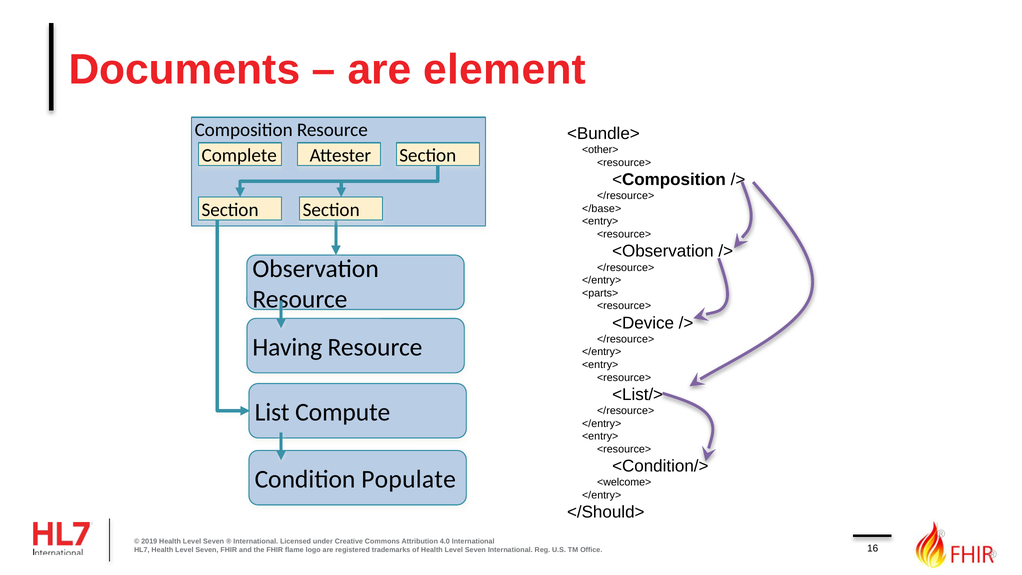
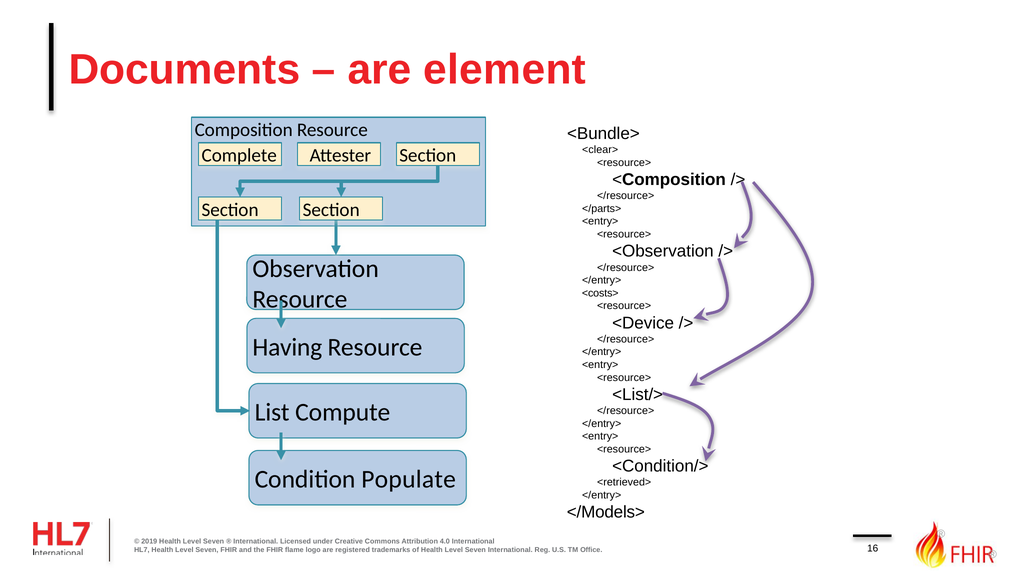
<other>: <other> -> <clear> (600, 150)
</base>: </base> -> </parts> (602, 209)
<parts>: <parts> -> <costs> (600, 293)
<welcome>: <welcome> -> <retrieved> (624, 482)
</Should>: </Should> -> </Models> (606, 512)
